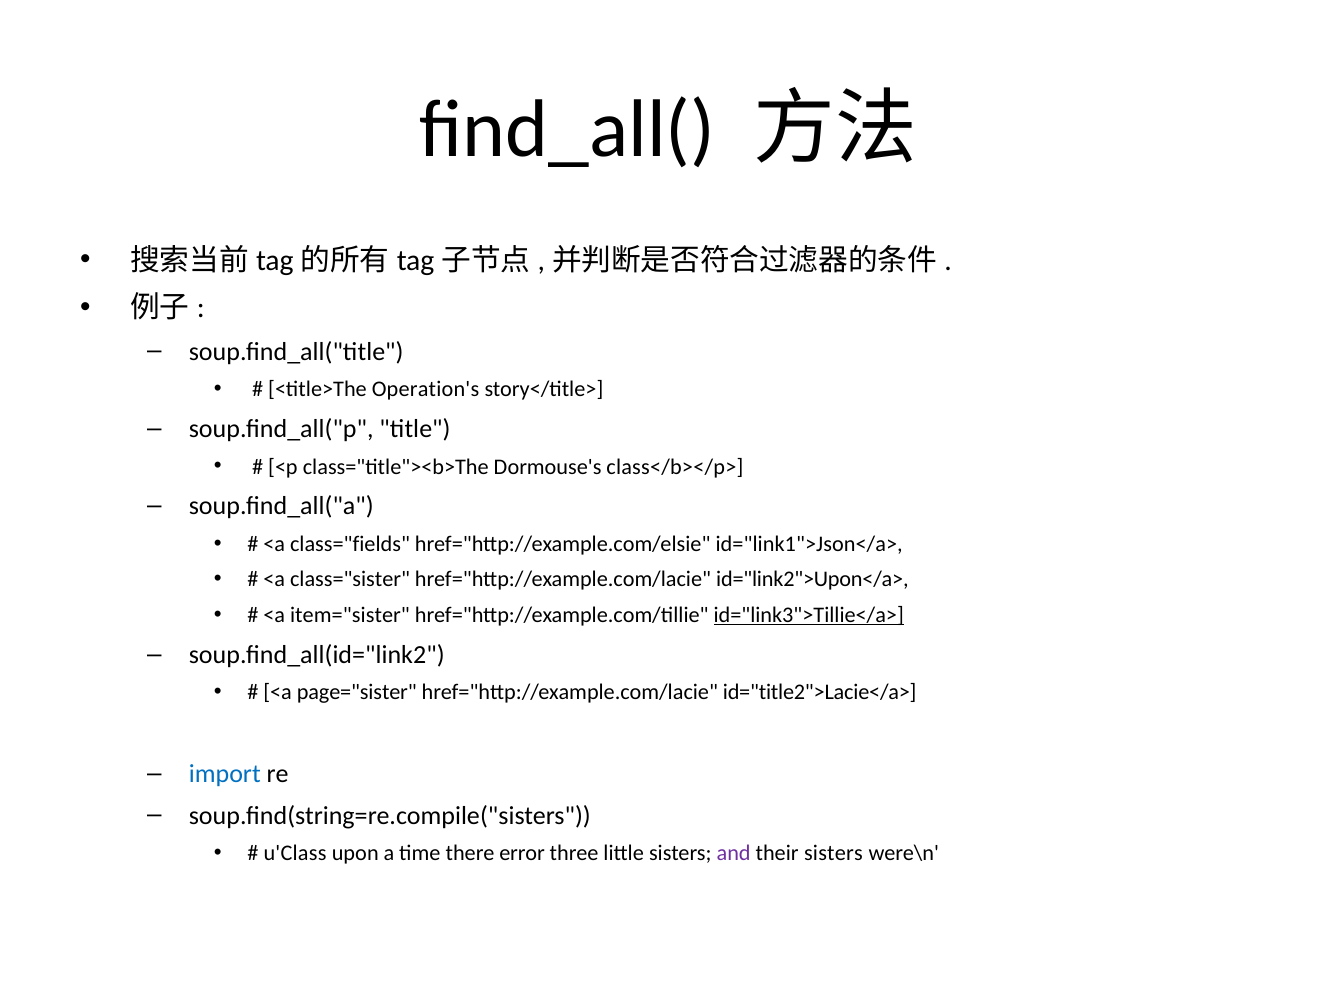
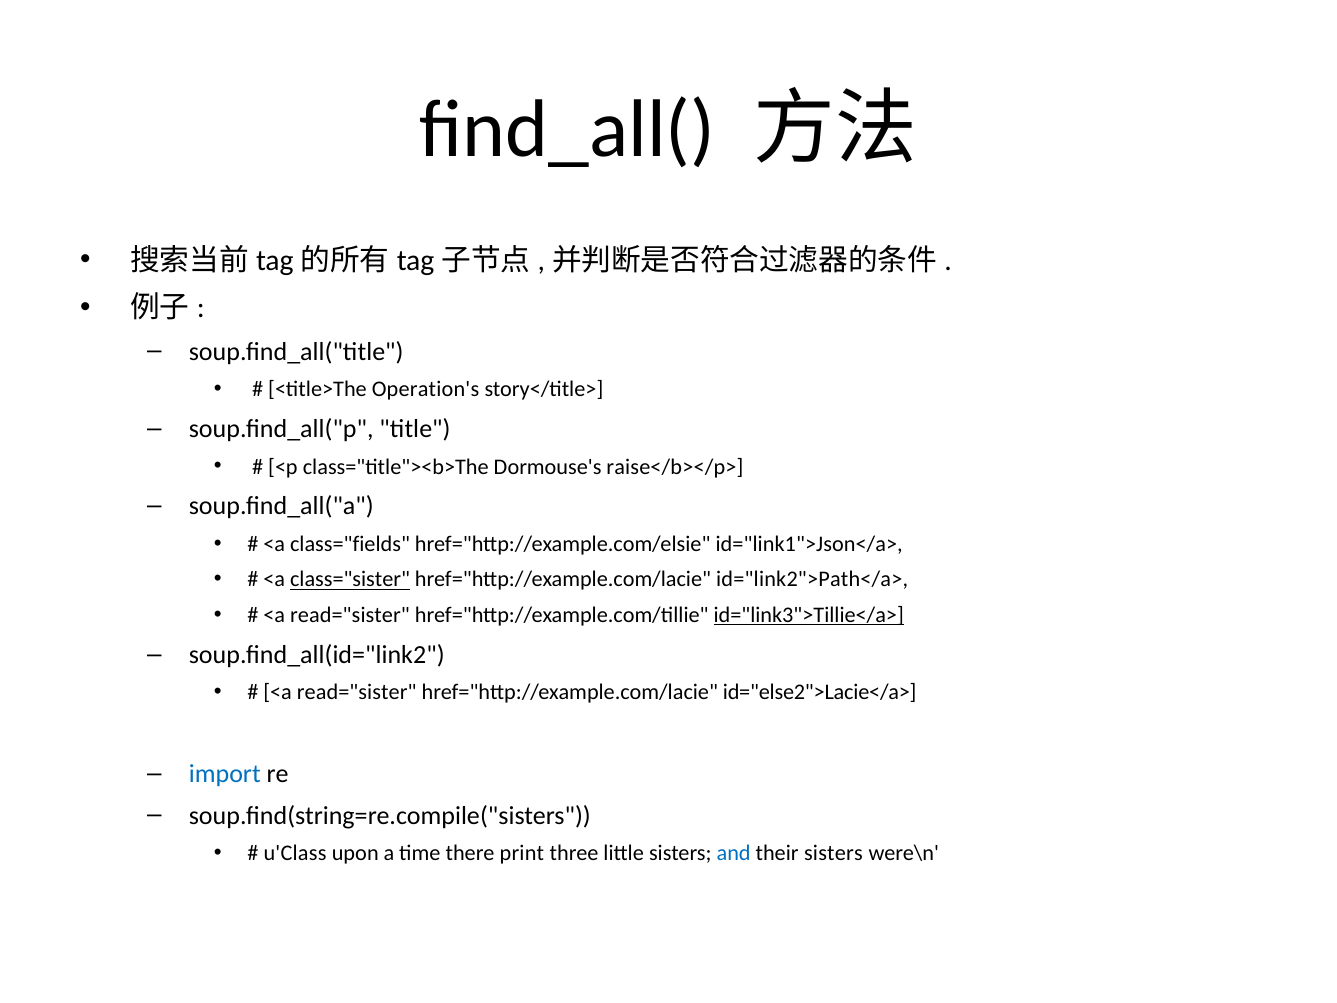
class</b></p>: class</b></p> -> raise</b></p> (675, 467)
class="sister underline: none -> present (350, 579)
id="link2">Upon</a>: id="link2">Upon</a> -> id="link2">Path</a> (812, 579)
item="sister: item="sister -> read="sister (350, 615)
page="sister: page="sister -> read="sister (357, 692)
id="title2">Lacie</a>: id="title2">Lacie</a> -> id="else2">Lacie</a> (820, 692)
error: error -> print (522, 853)
and colour: purple -> blue (734, 853)
